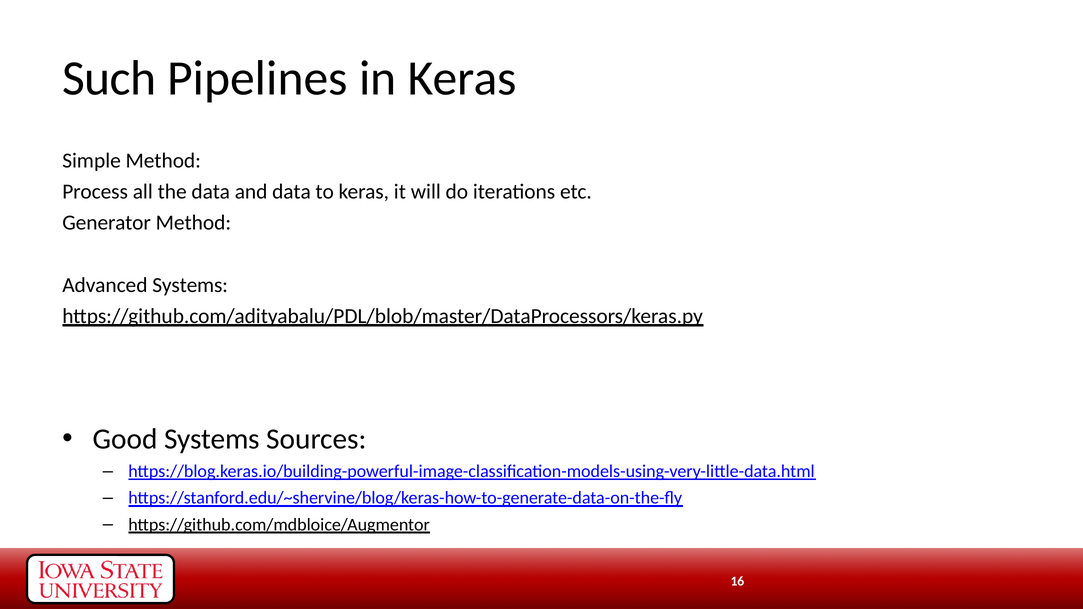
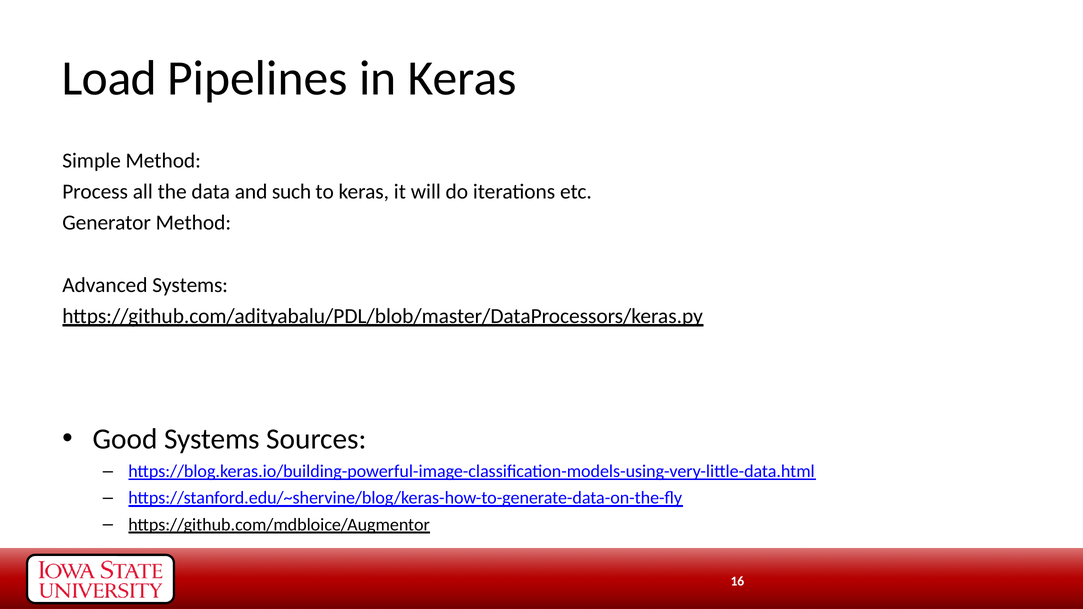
Such: Such -> Load (109, 79)
and data: data -> such (292, 192)
